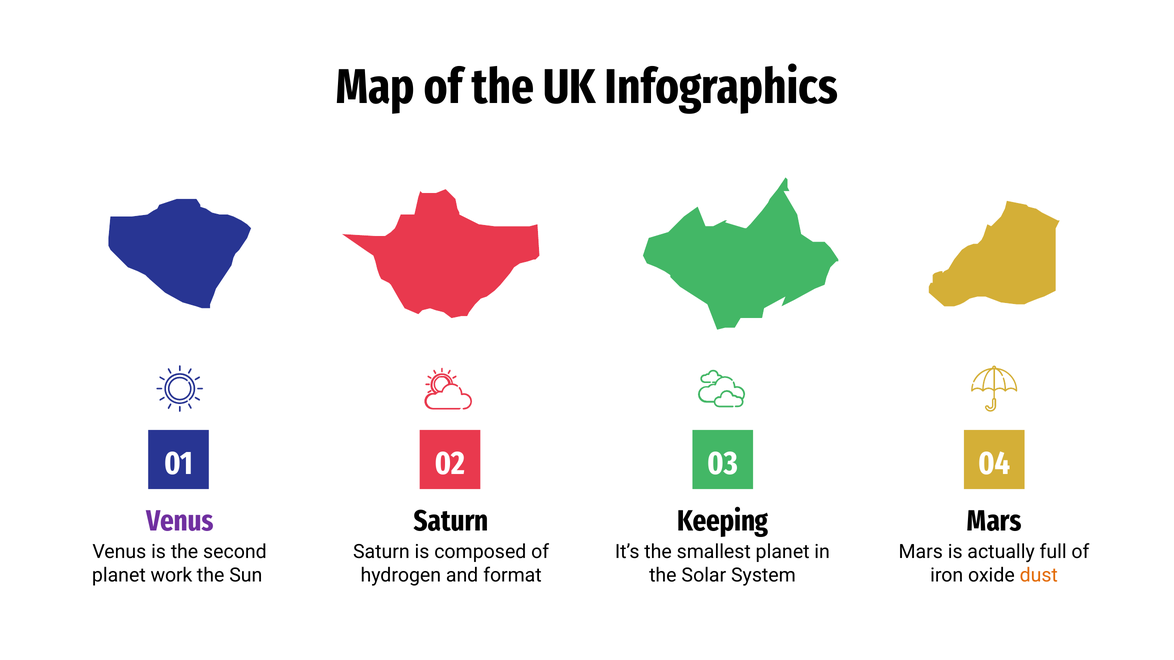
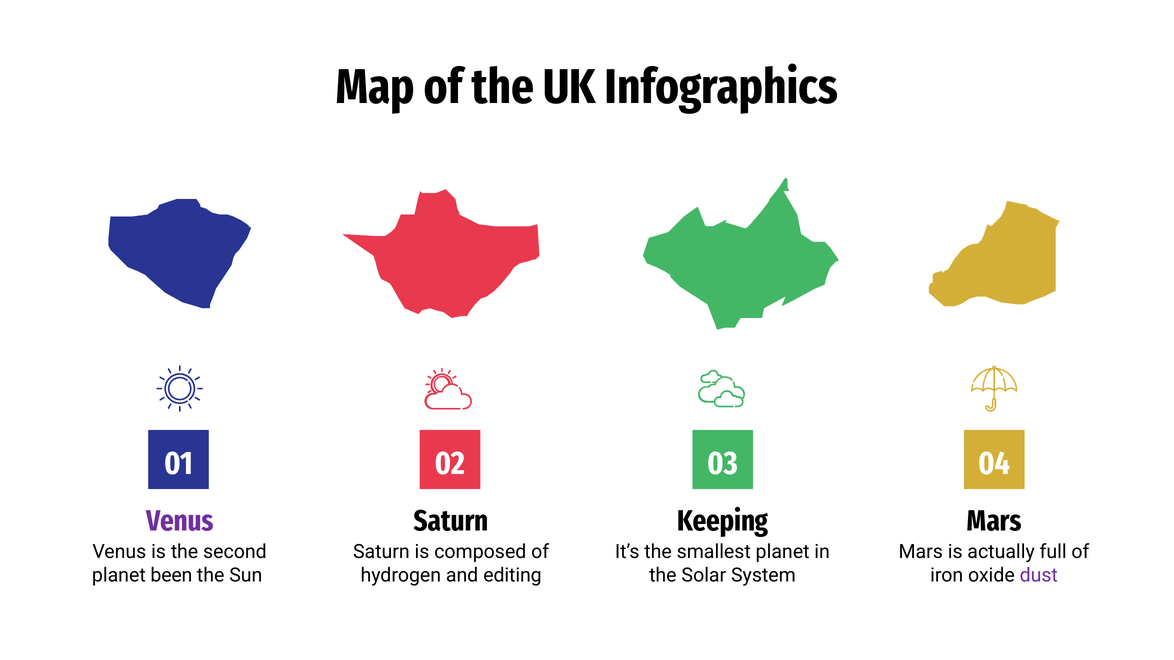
work: work -> been (171, 576)
format: format -> editing (512, 575)
dust colour: orange -> purple (1039, 576)
